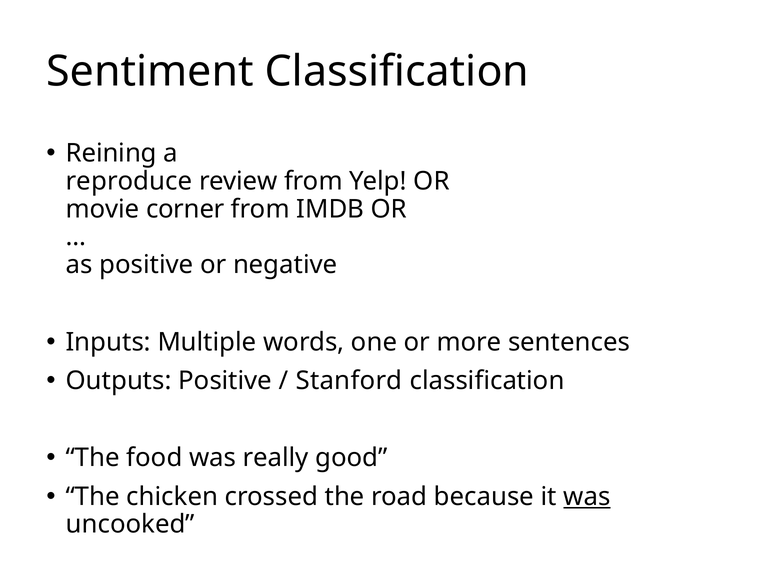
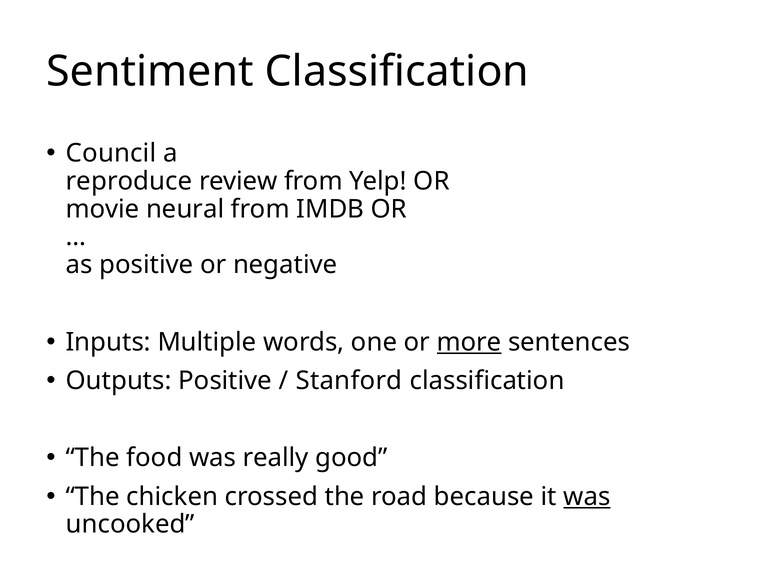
Reining: Reining -> Council (111, 153)
corner: corner -> neural (185, 209)
more underline: none -> present (469, 342)
